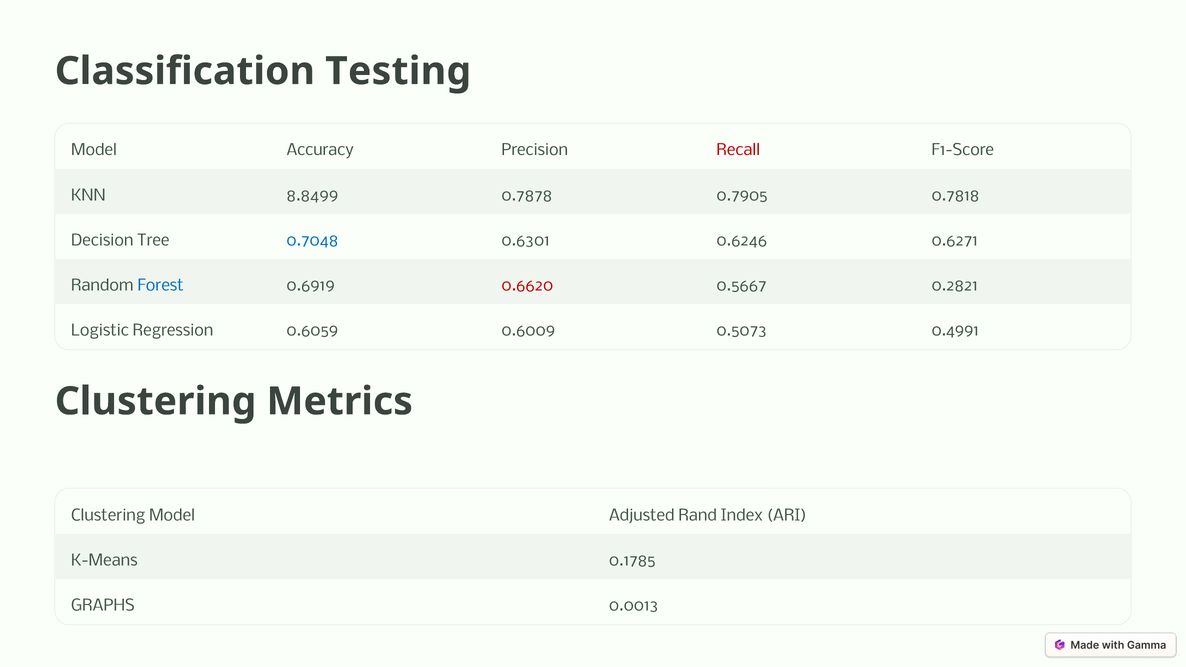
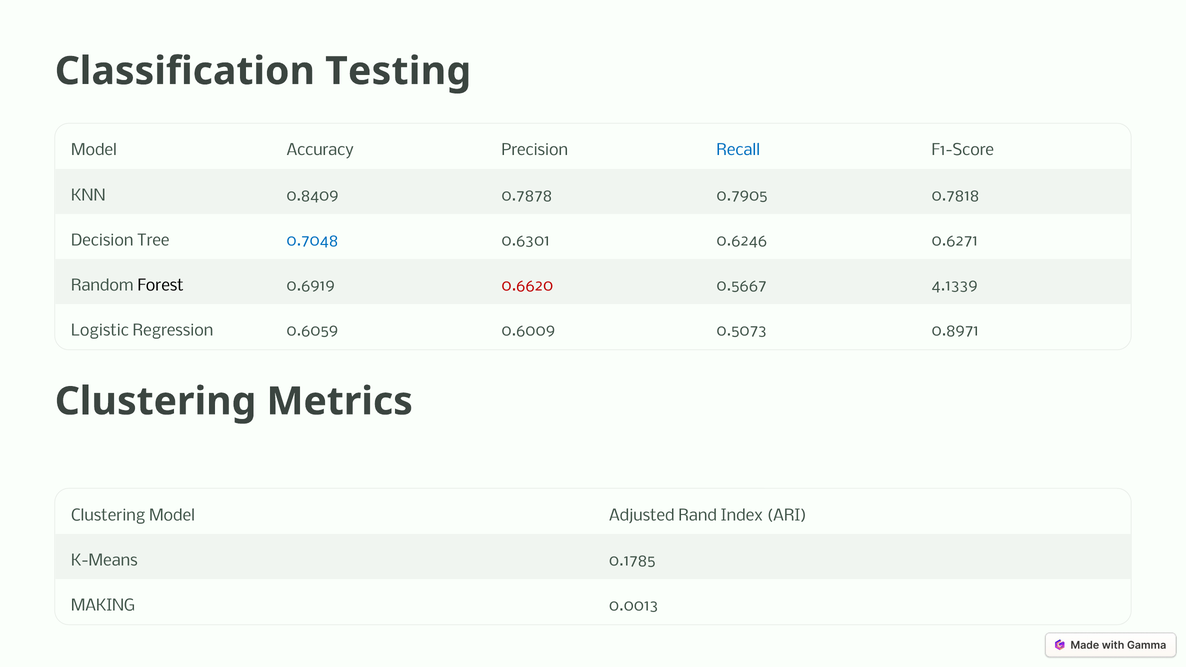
Recall colour: red -> blue (738, 150)
8.8499: 8.8499 -> 0.8409 (312, 195)
Forest colour: blue -> black (161, 286)
0.2821: 0.2821 -> 4.1339 (955, 286)
0.4991: 0.4991 -> 0.8971 (955, 331)
GRAPHS: GRAPHS -> MAKING (103, 606)
